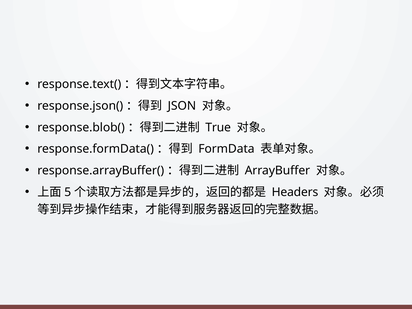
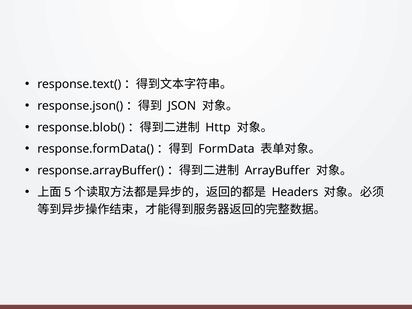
True: True -> Http (218, 127)
